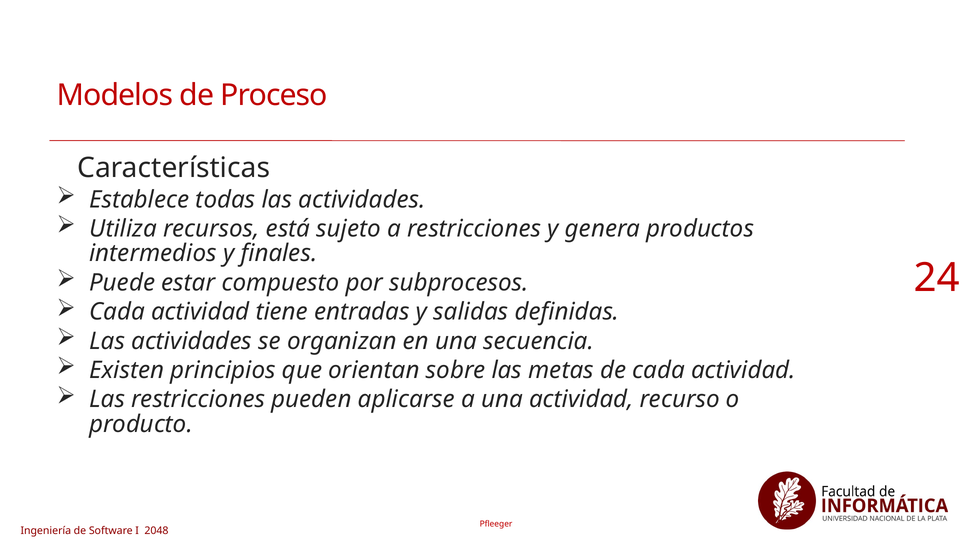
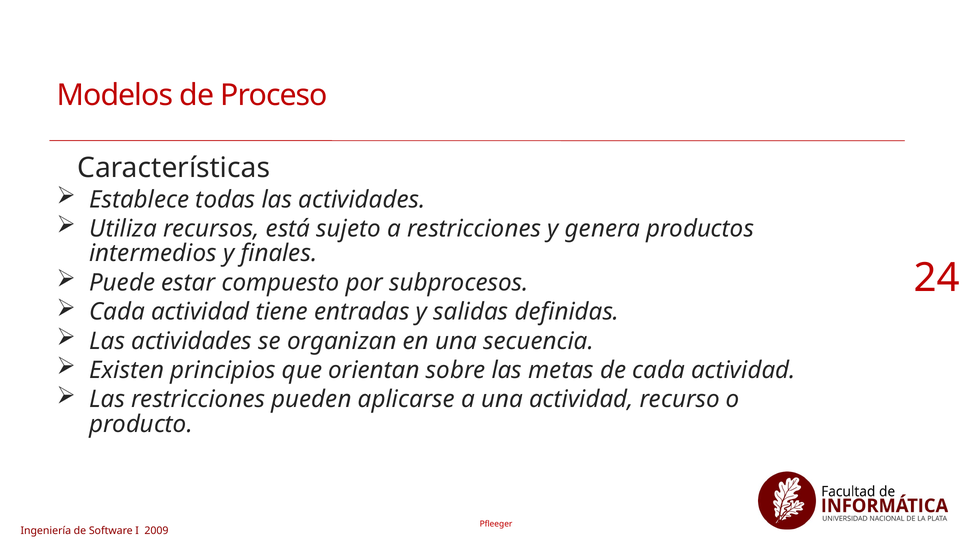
2048: 2048 -> 2009 (156, 531)
